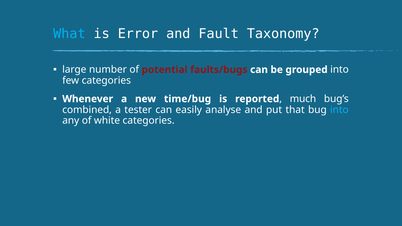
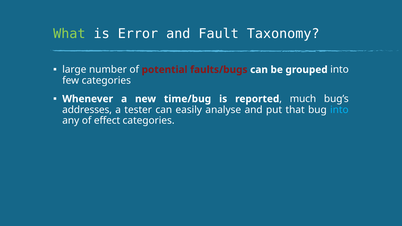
What colour: light blue -> light green (69, 34)
combined: combined -> addresses (87, 110)
white: white -> effect (107, 121)
